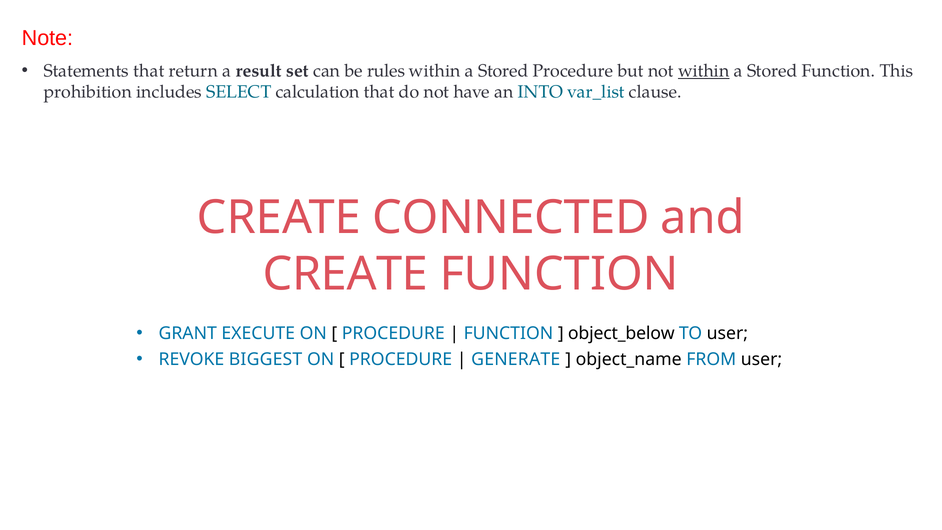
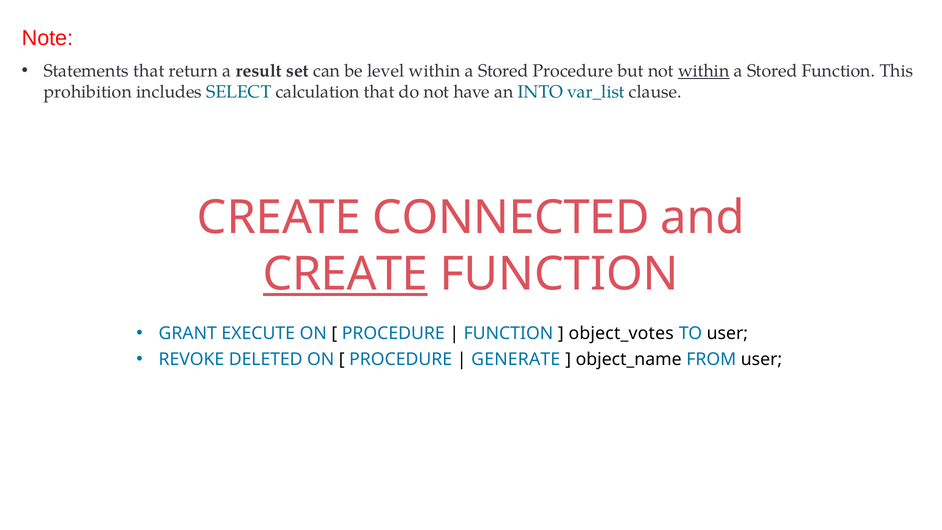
rules: rules -> level (386, 71)
CREATE underline: none -> present (345, 274)
object_below: object_below -> object_votes (621, 333)
BIGGEST: BIGGEST -> DELETED (266, 359)
